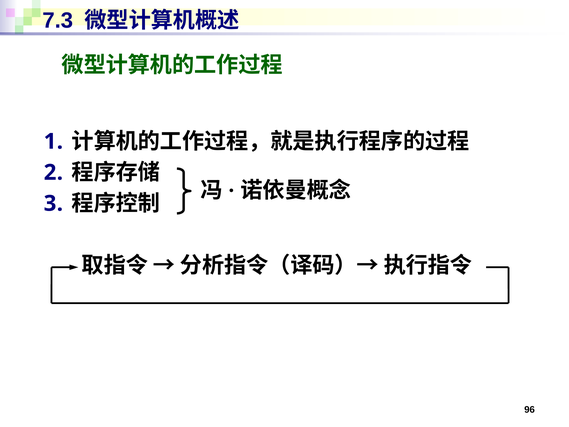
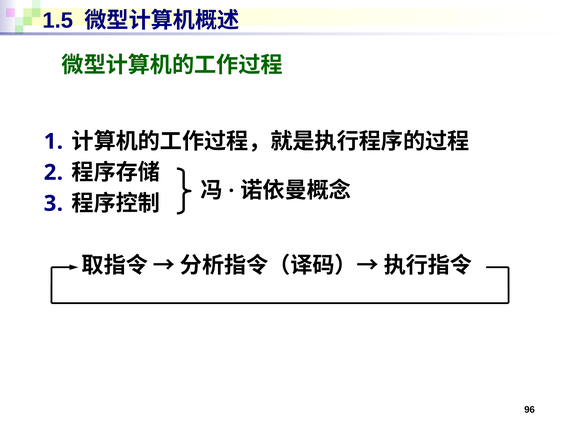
7.3: 7.3 -> 1.5 (58, 21)
